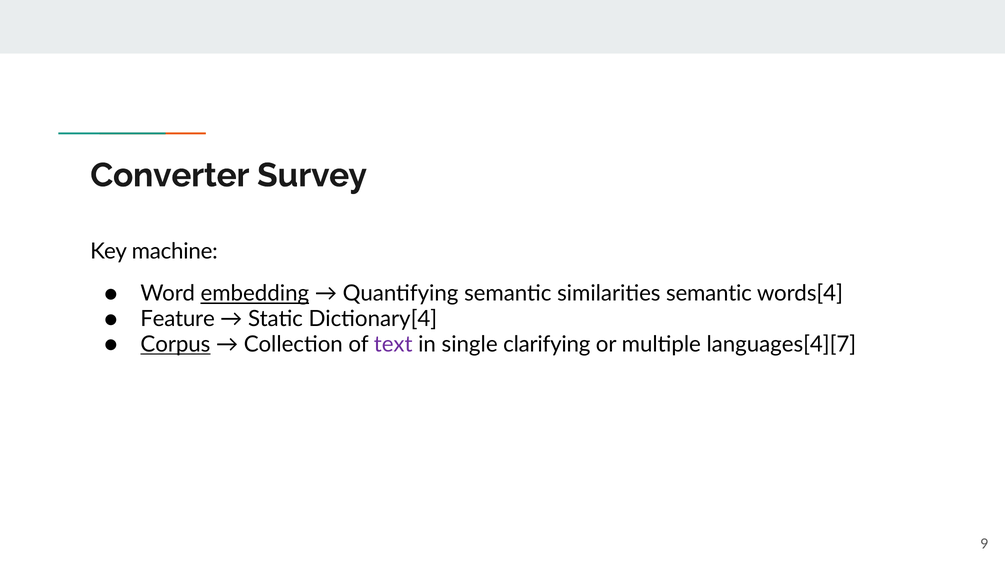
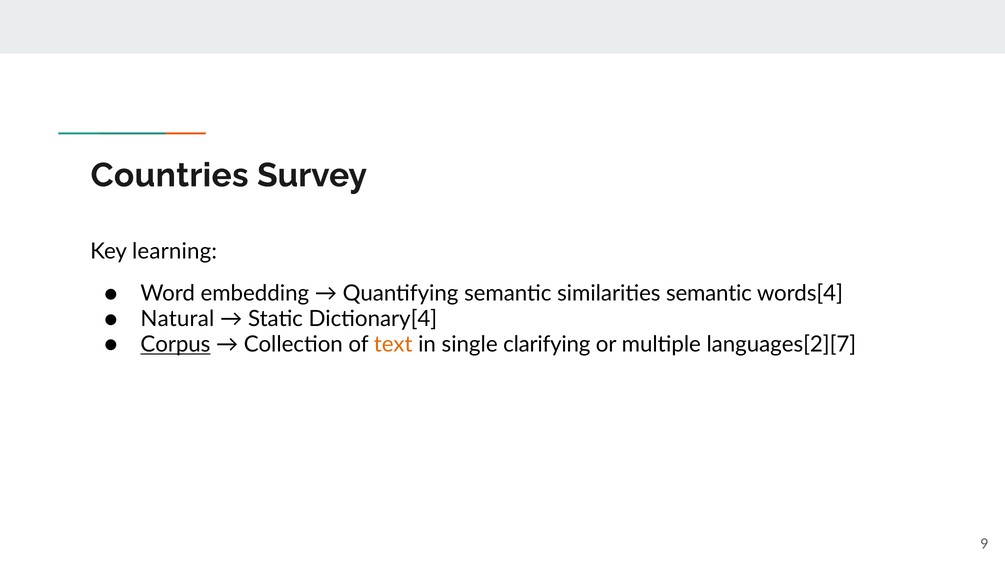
Converter: Converter -> Countries (170, 175)
machine: machine -> learning (175, 252)
embedding underline: present -> none (255, 294)
Feature: Feature -> Natural (177, 319)
text colour: purple -> orange (393, 345)
languages[4][7: languages[4][7 -> languages[2][7 (781, 345)
